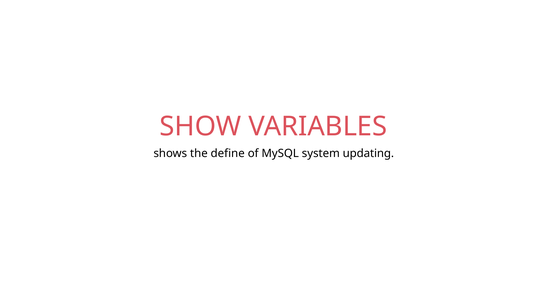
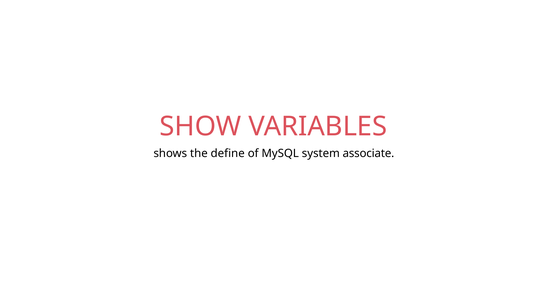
updating: updating -> associate (368, 153)
